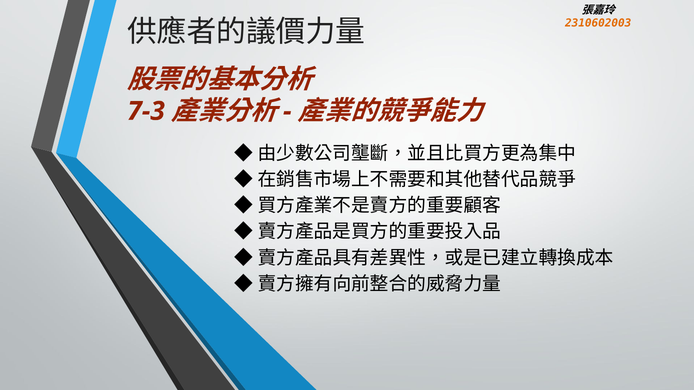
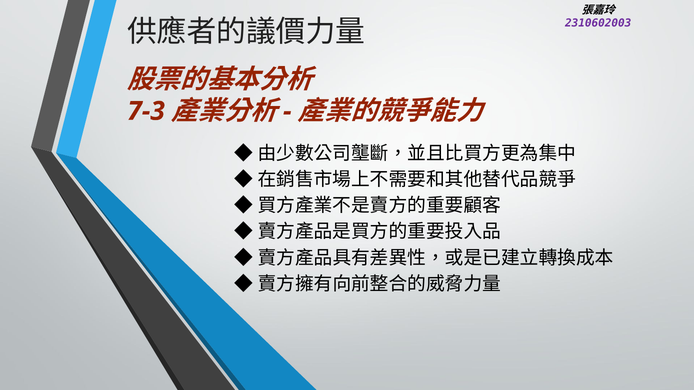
2310602003 colour: orange -> purple (598, 23)
